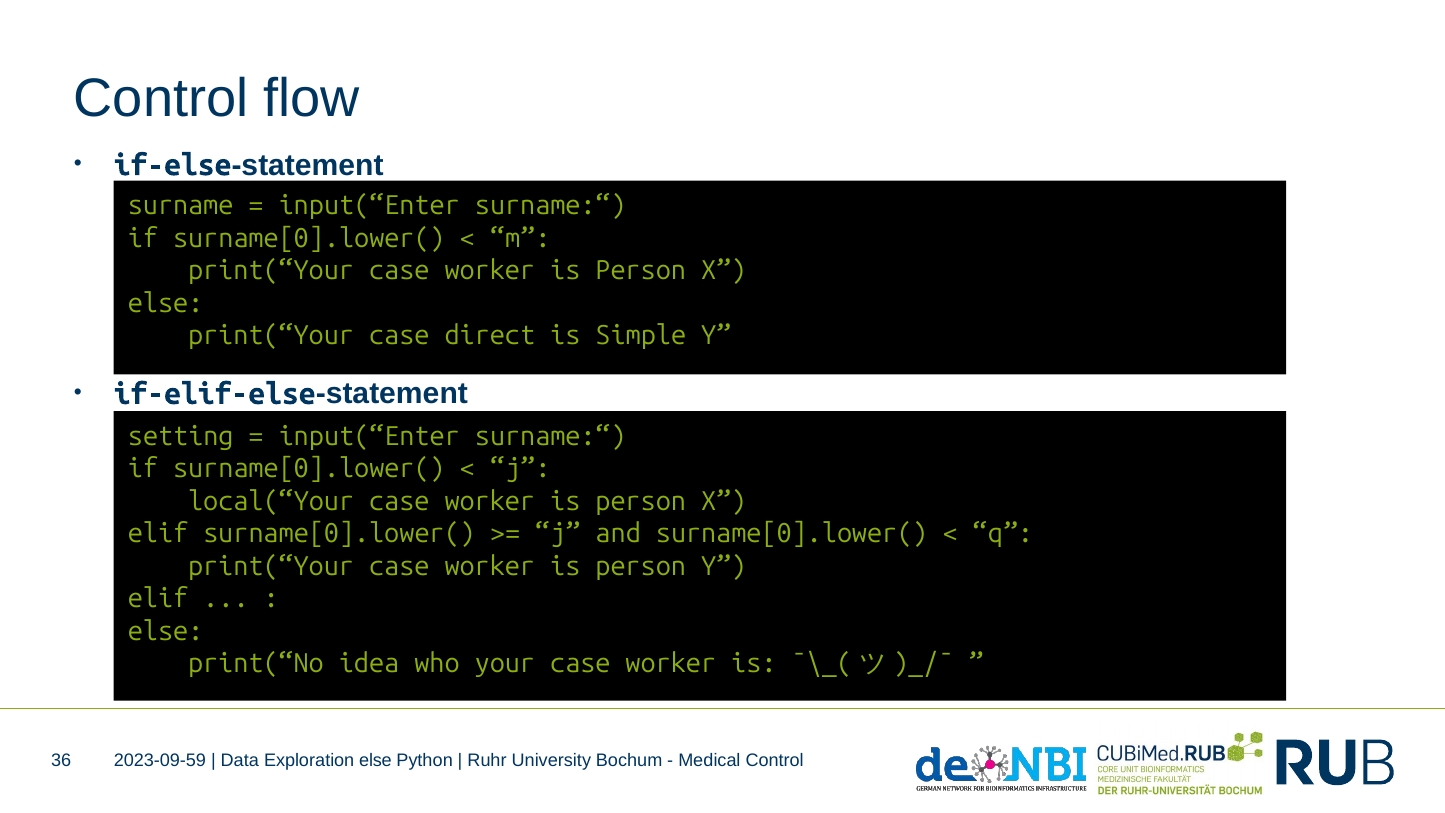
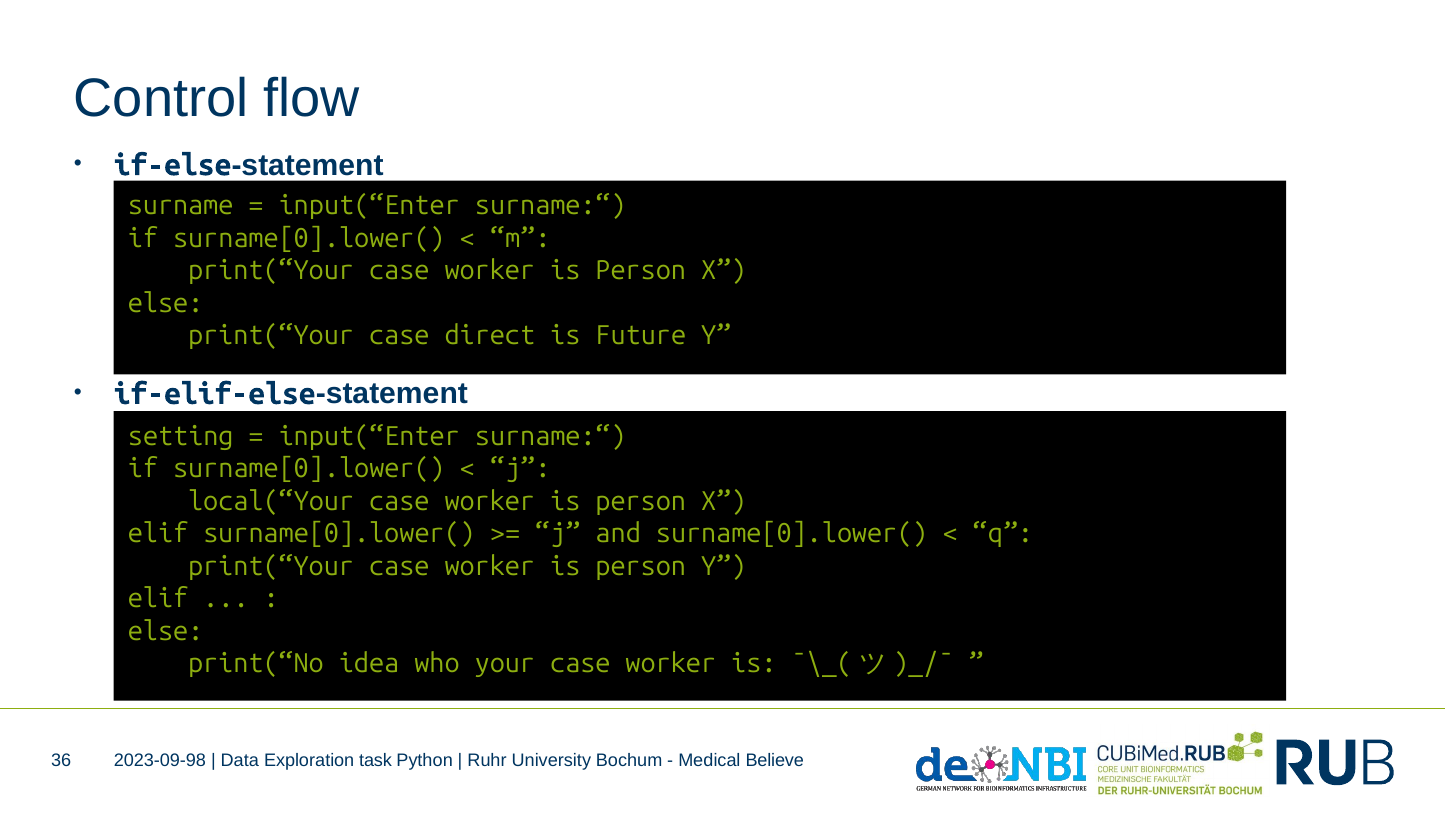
Simple: Simple -> Future (641, 336)
2023-09-59: 2023-09-59 -> 2023-09-98 (160, 761)
Exploration else: else -> task (375, 761)
Medical Control: Control -> Believe (775, 761)
